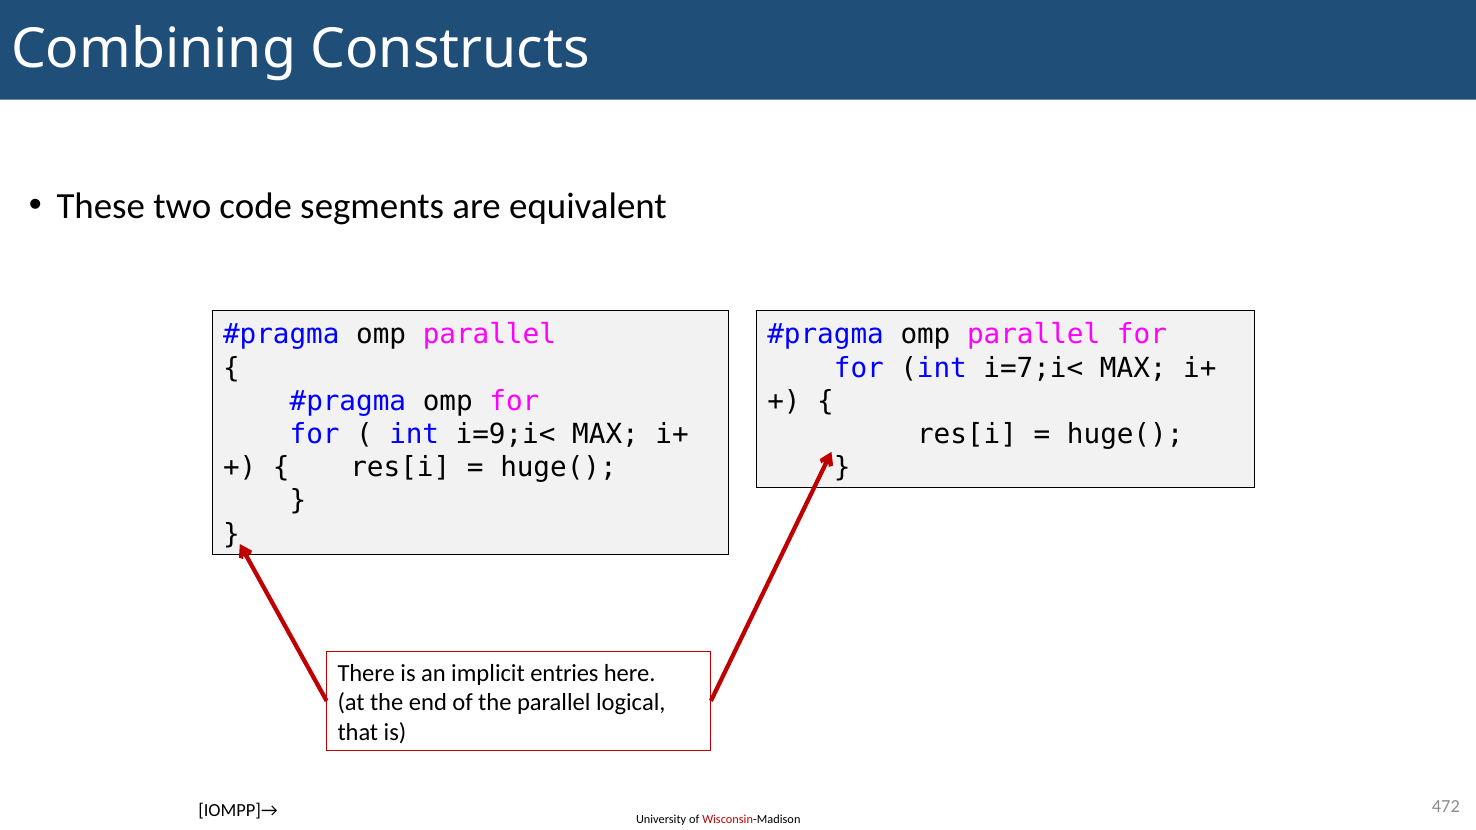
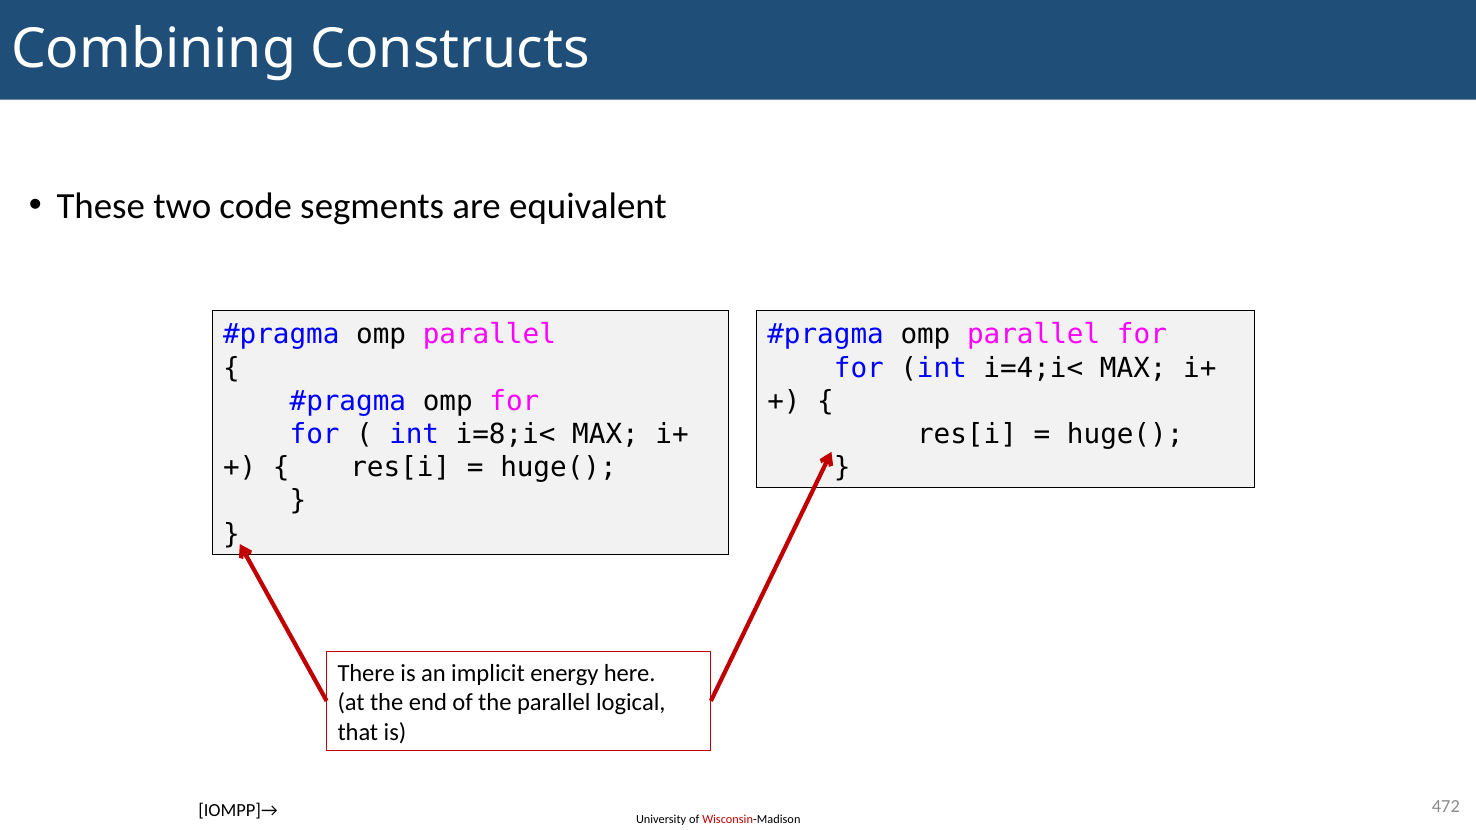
i=7;i<: i=7;i< -> i=4;i< (1033, 368)
i=9;i<: i=9;i< -> i=8;i< (506, 435)
entries: entries -> energy (564, 673)
